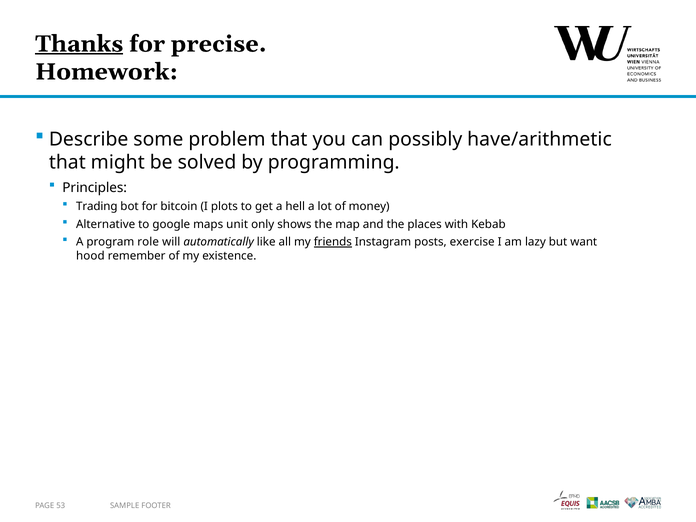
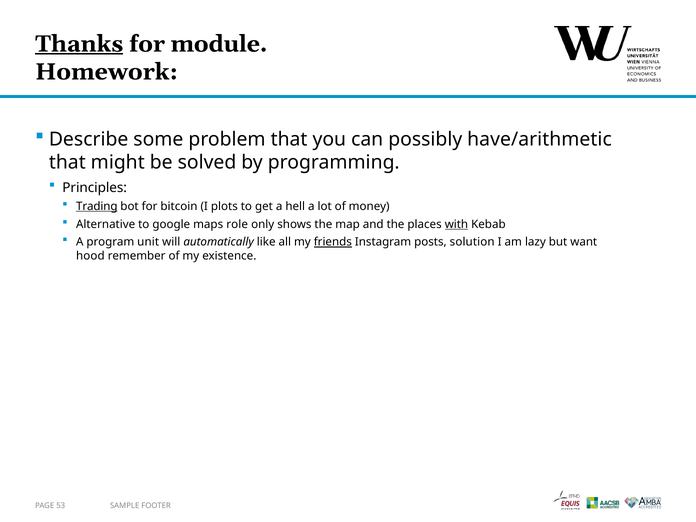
precise: precise -> module (219, 44)
Trading underline: none -> present (97, 206)
unit: unit -> role (237, 224)
with underline: none -> present (456, 224)
role: role -> unit (148, 242)
exercise: exercise -> solution (472, 242)
